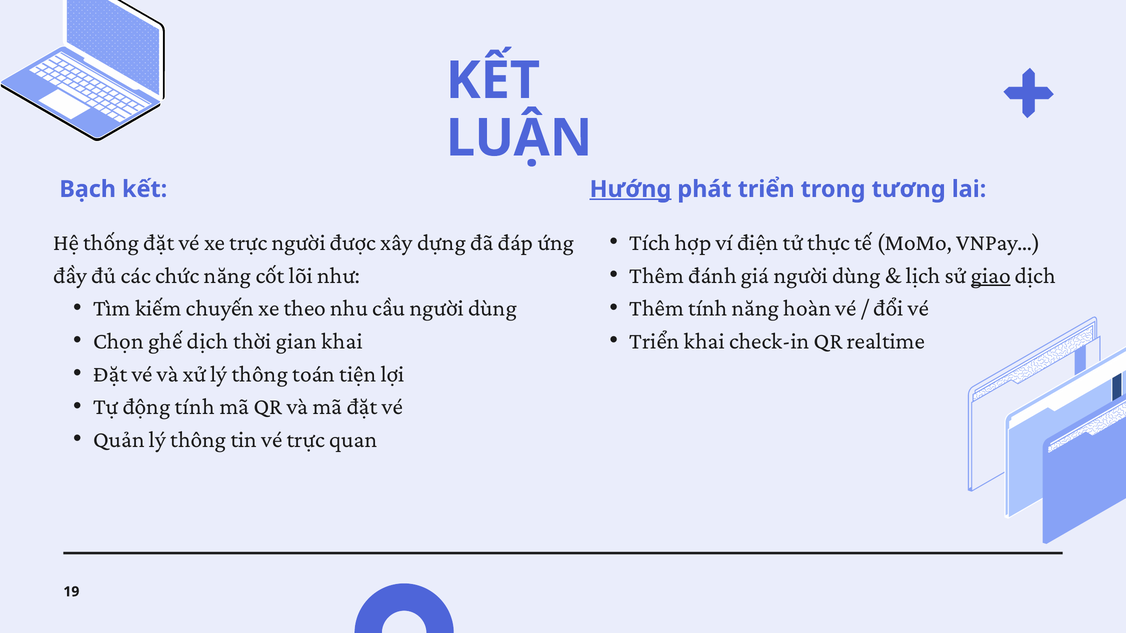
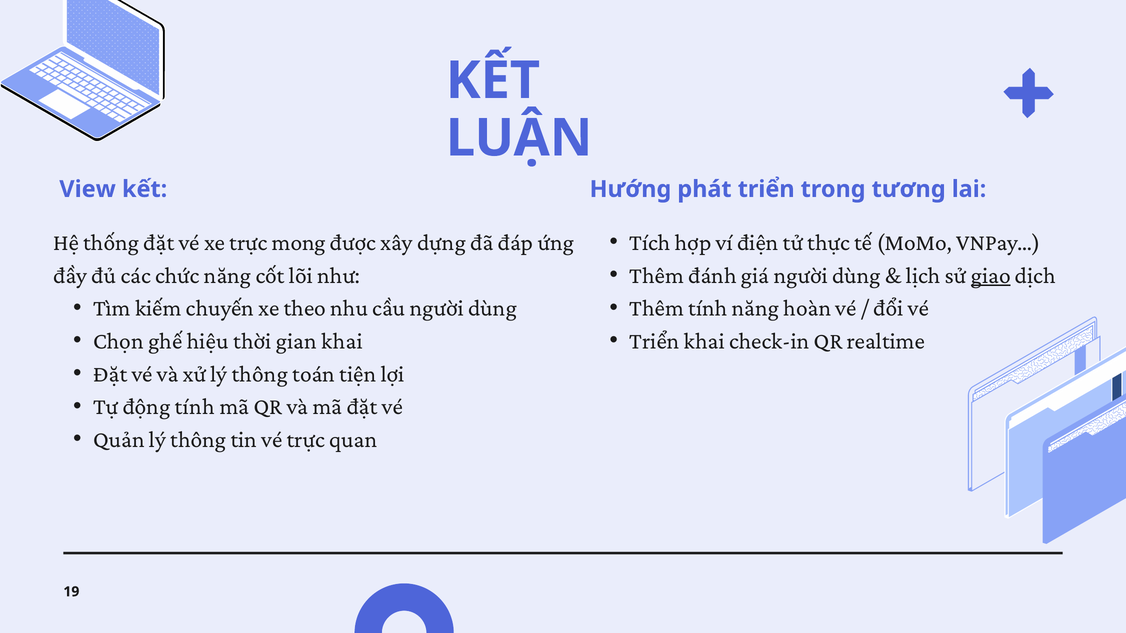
Bạch: Bạch -> View (88, 189)
Hướng underline: present -> none (630, 189)
trực người: người -> mong (299, 243)
ghế dịch: dịch -> hiệu (208, 341)
